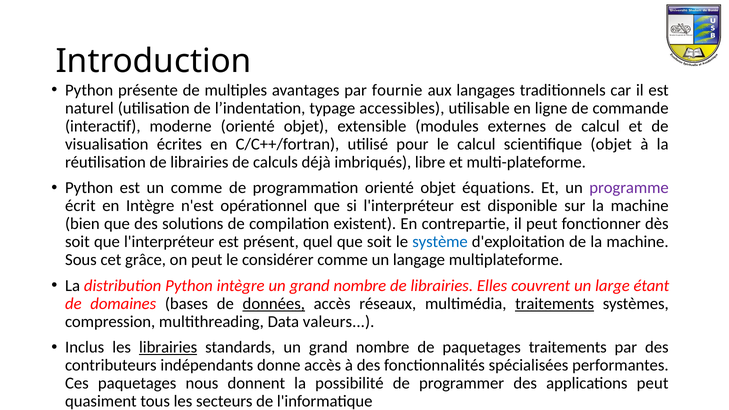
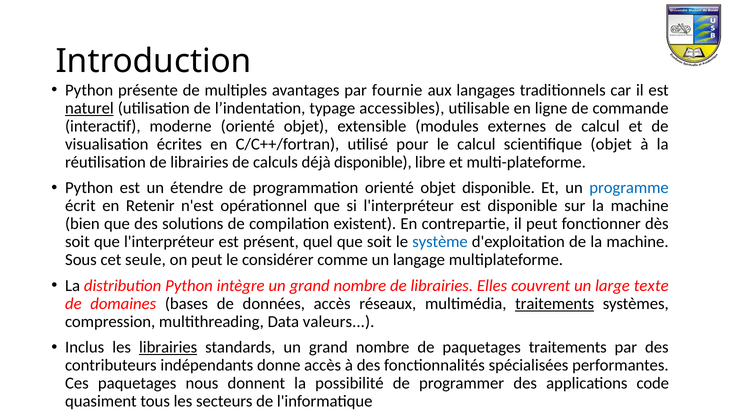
naturel underline: none -> present (89, 108)
déjà imbriqués: imbriqués -> disponible (373, 162)
un comme: comme -> étendre (197, 188)
objet équations: équations -> disponible (498, 188)
programme colour: purple -> blue (629, 188)
en Intègre: Intègre -> Retenir (150, 206)
grâce: grâce -> seule (145, 260)
étant: étant -> texte (651, 286)
données underline: present -> none (274, 304)
applications peut: peut -> code (653, 383)
